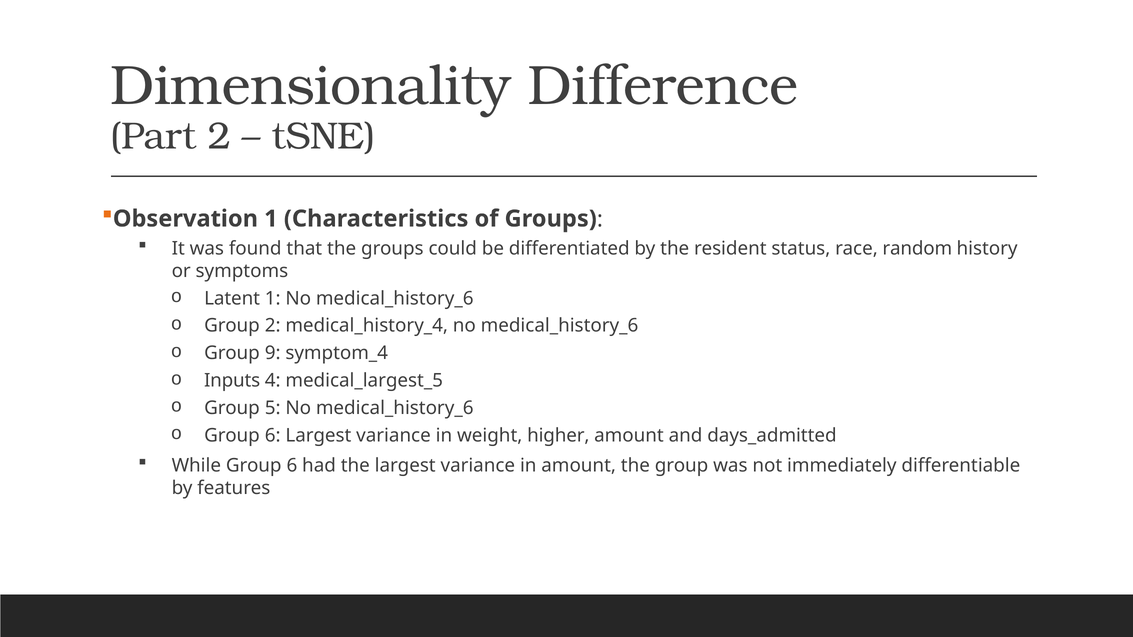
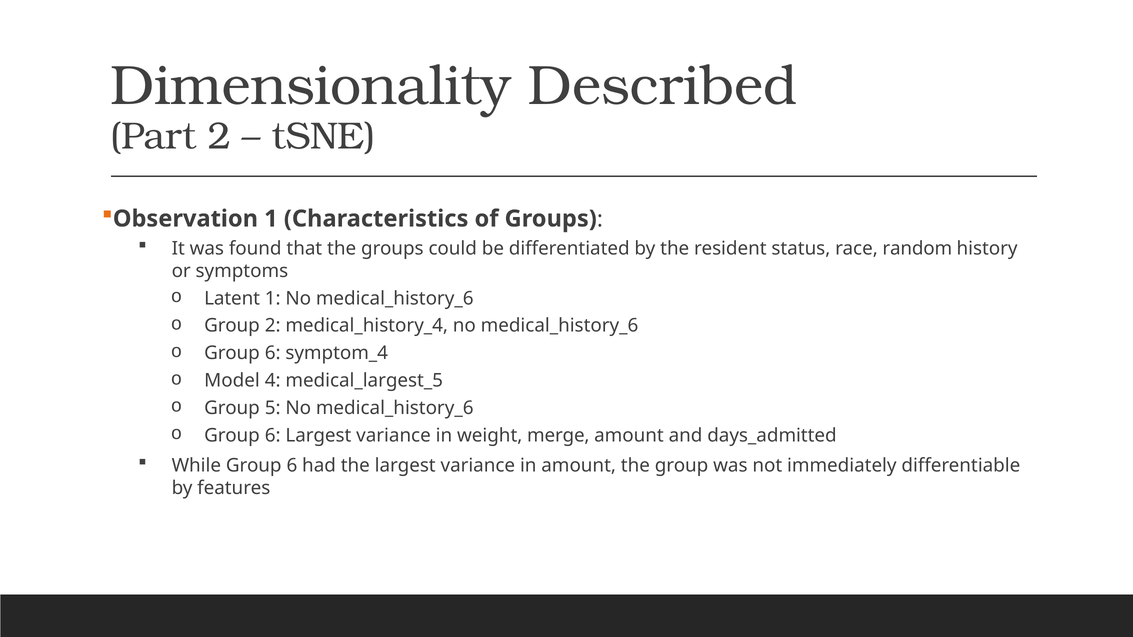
Difference: Difference -> Described (663, 86)
9: 9 -> 6 (273, 353)
Inputs: Inputs -> Model (232, 381)
higher: higher -> merge (558, 436)
